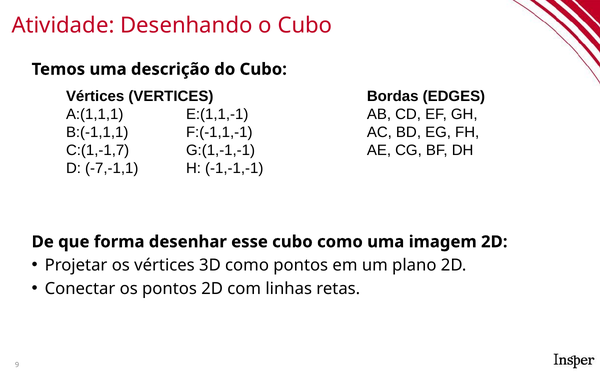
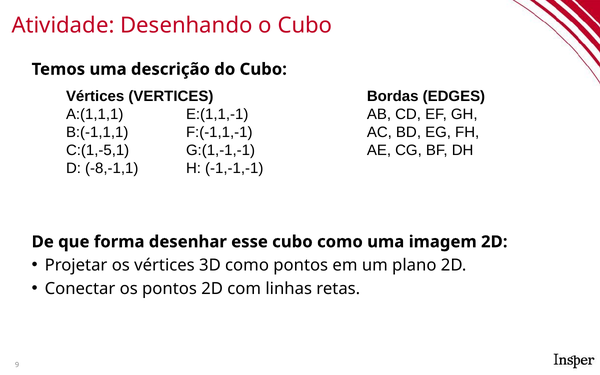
C:(1,-1,7: C:(1,-1,7 -> C:(1,-5,1 (98, 150)
-7,-1,1: -7,-1,1 -> -8,-1,1 (112, 168)
